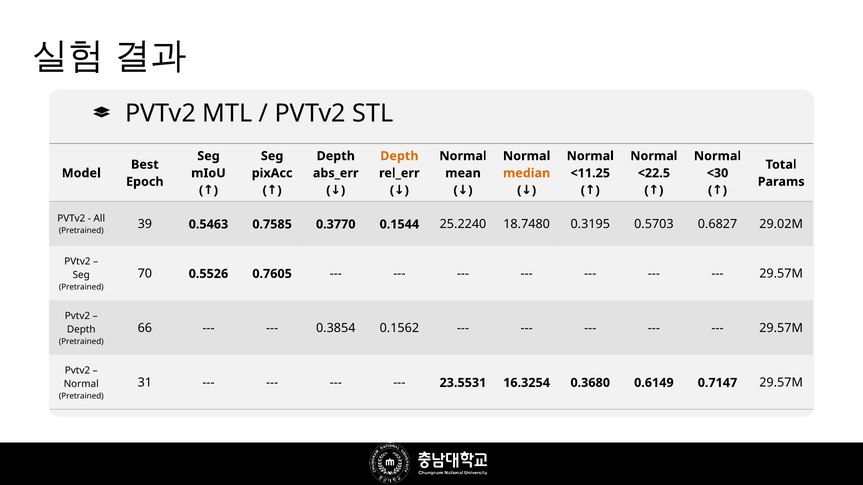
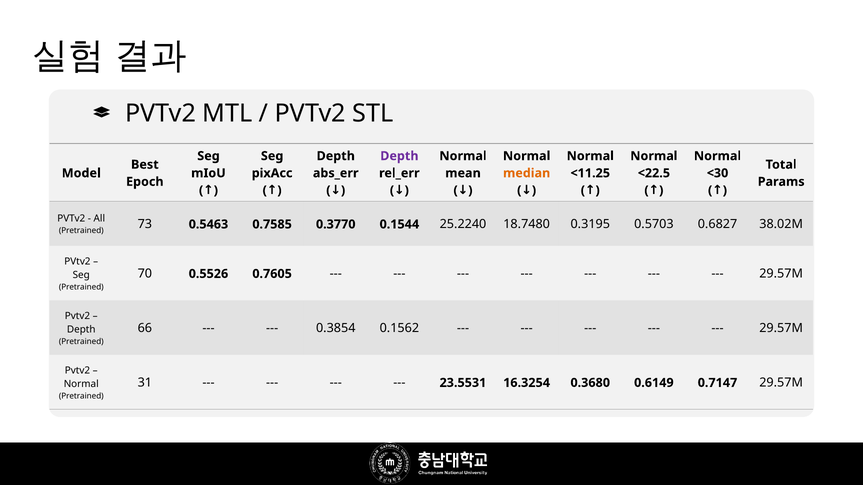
Depth colour: orange -> purple (399, 156)
39: 39 -> 73 (145, 224)
29.02M: 29.02M -> 38.02M (781, 224)
